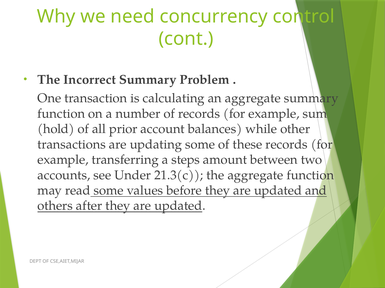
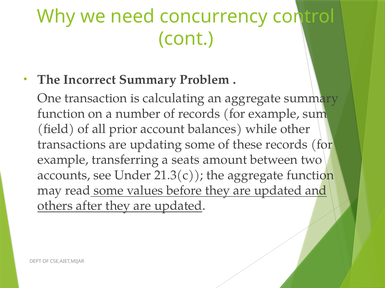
hold: hold -> field (56, 129)
steps: steps -> seats (186, 160)
